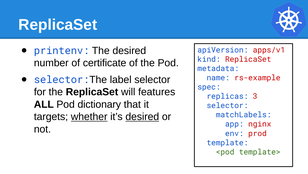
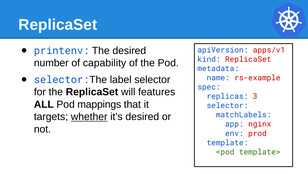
certificate: certificate -> capability (105, 63)
dictionary: dictionary -> mappings (99, 104)
desired underline: present -> none (142, 116)
